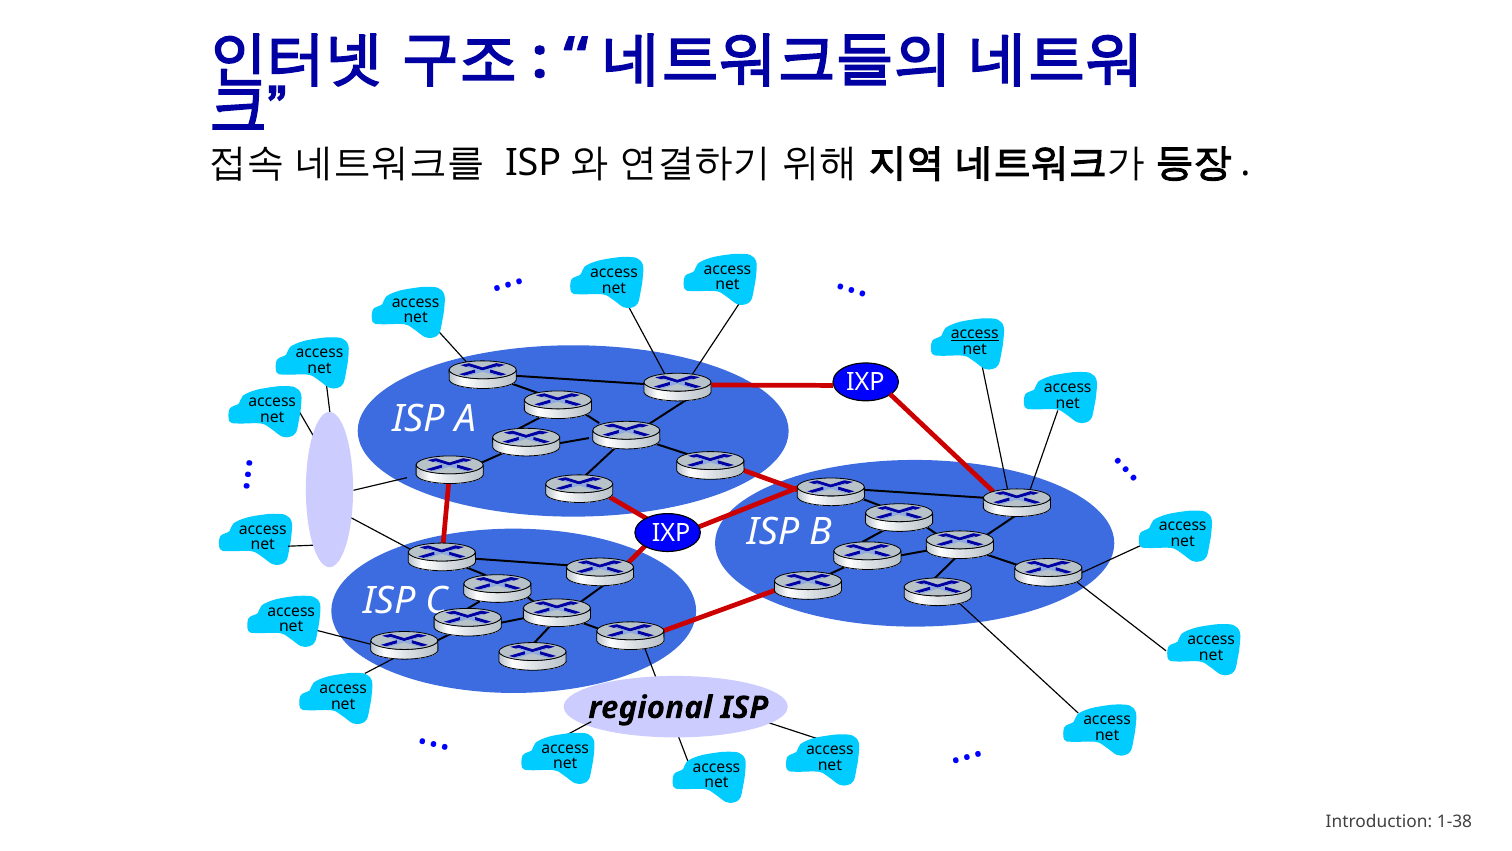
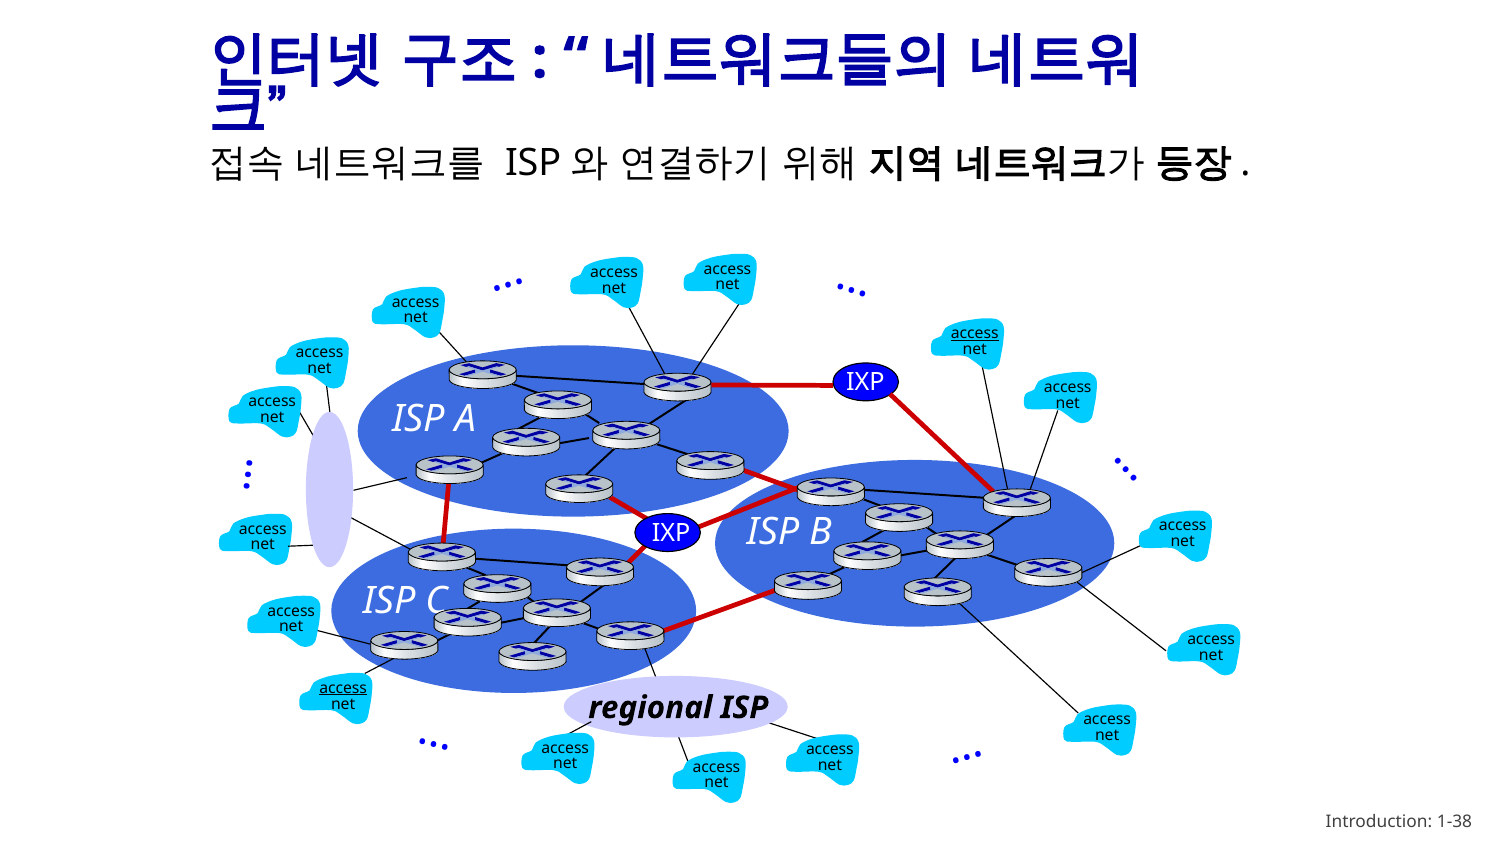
access underline: none -> present (343, 688)
